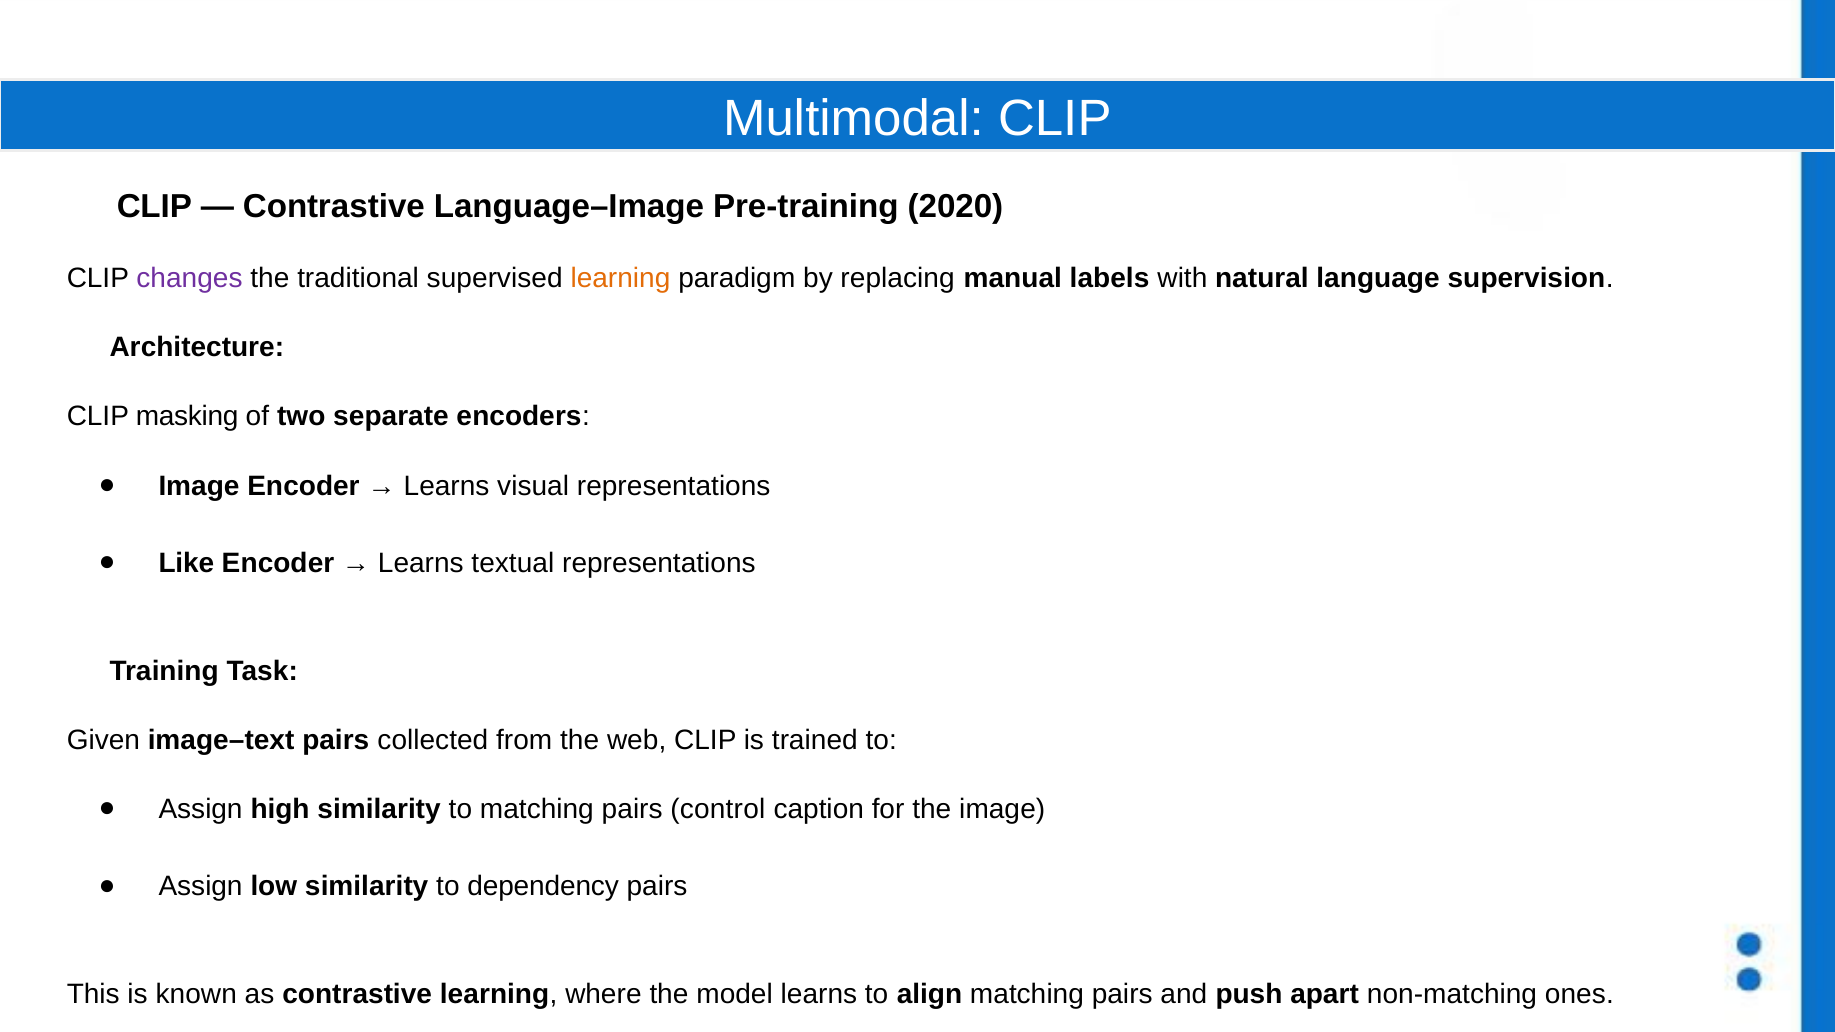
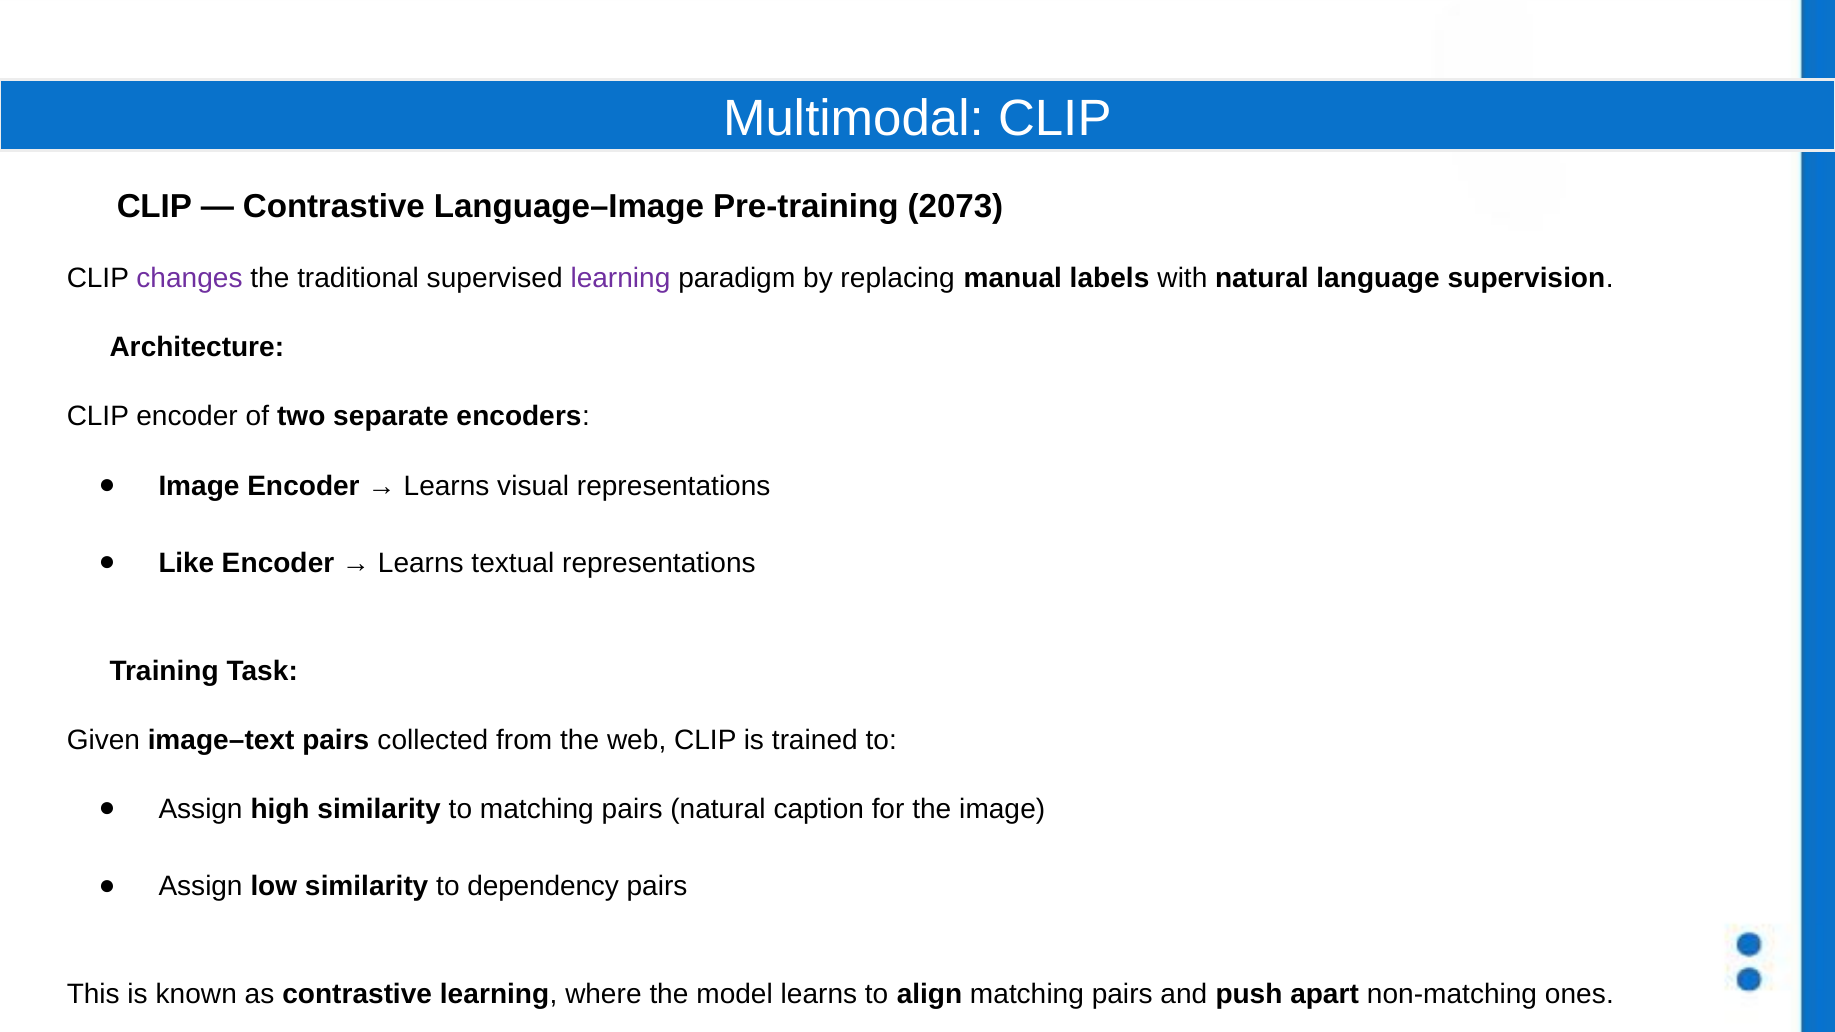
2020: 2020 -> 2073 (955, 206)
learning colour: orange -> purple (620, 278)
CLIP masking: masking -> encoder (187, 417)
pairs control: control -> natural (718, 809)
